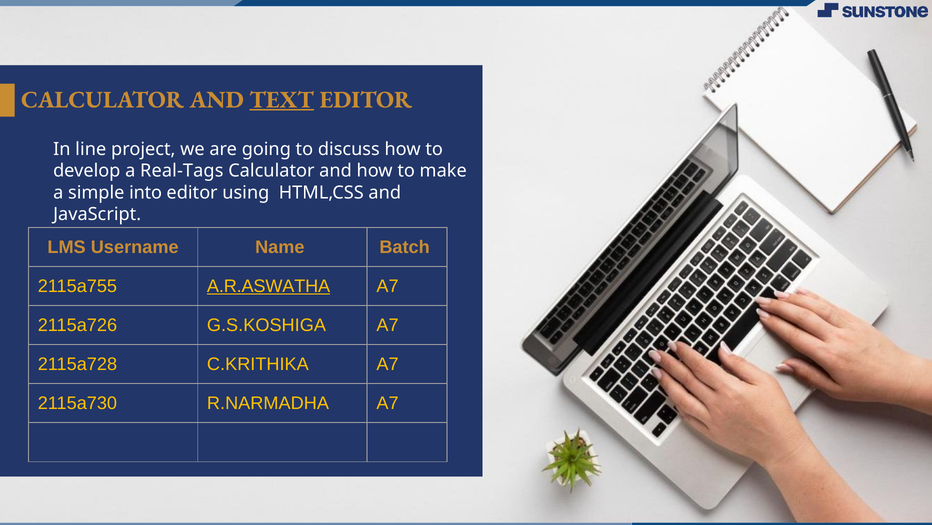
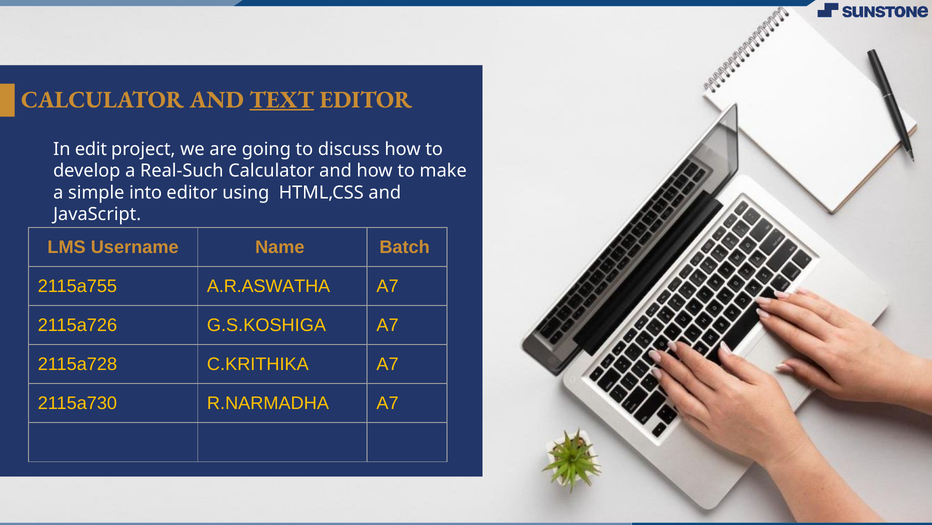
line: line -> edit (91, 149)
Real-Tags: Real-Tags -> Real-Such (182, 171)
A.R.ASWATHA underline: present -> none (269, 286)
